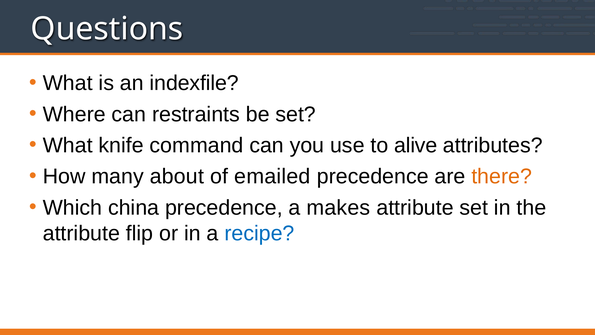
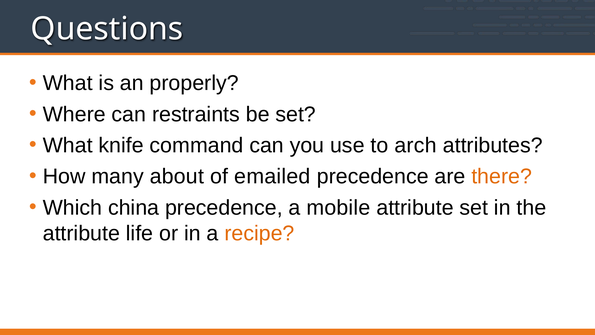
indexfile: indexfile -> properly (194, 83)
alive: alive -> arch (415, 145)
makes: makes -> mobile (338, 207)
flip: flip -> life (140, 233)
recipe colour: blue -> orange (259, 233)
